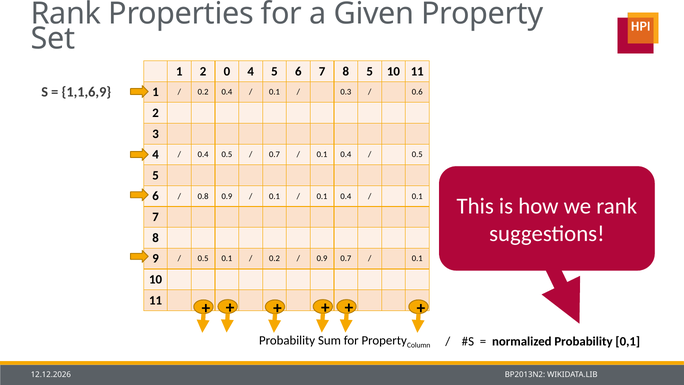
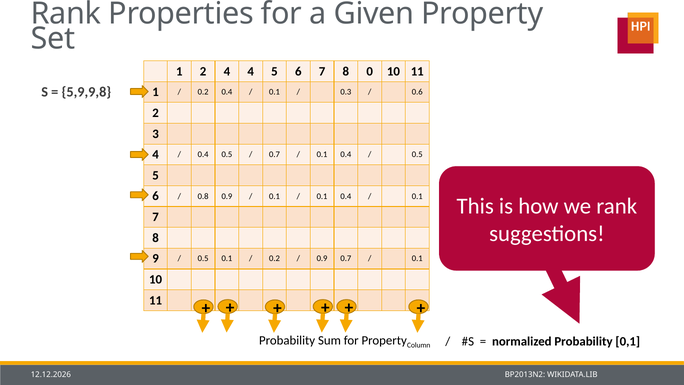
2 0: 0 -> 4 (227, 71)
8 5: 5 -> 0 (370, 71)
1,1,6,9: 1,1,6,9 -> 5,9,9,8 (86, 92)
